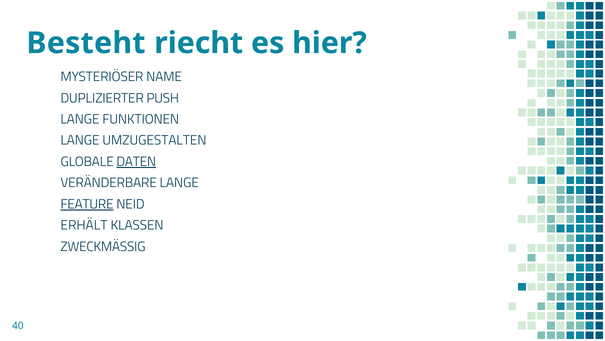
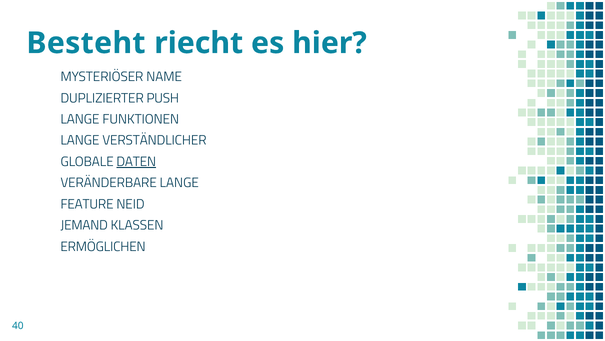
UMZUGESTALTEN: UMZUGESTALTEN -> VERSTÄNDLICHER (154, 140)
FEATURE underline: present -> none (87, 204)
ERHÄLT: ERHÄLT -> JEMAND (84, 225)
ZWECKMÄSSIG: ZWECKMÄSSIG -> ERMÖGLICHEN (103, 246)
